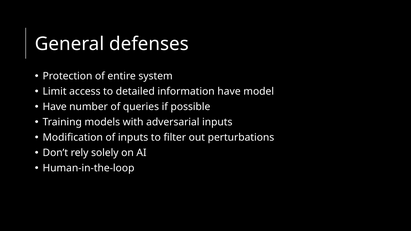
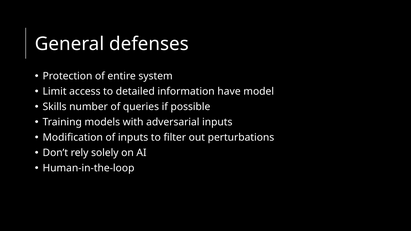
Have: Have -> Skills (55, 107)
